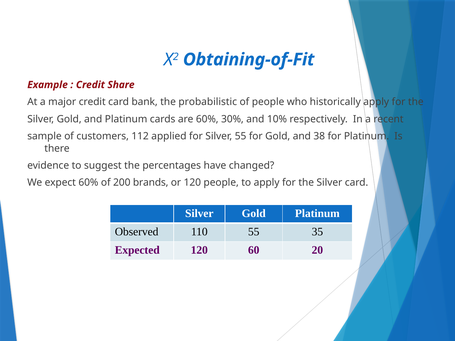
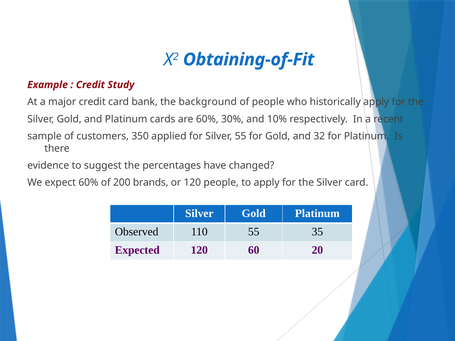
Share: Share -> Study (121, 85)
probabilistic: probabilistic -> background (208, 102)
112: 112 -> 350 (140, 136)
38: 38 -> 32 (319, 136)
